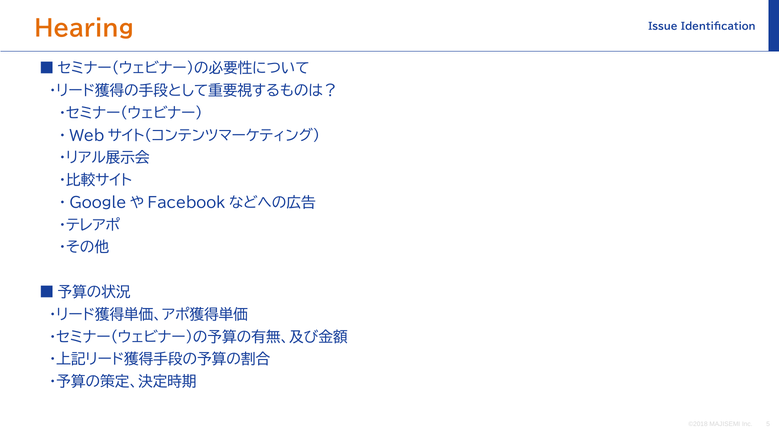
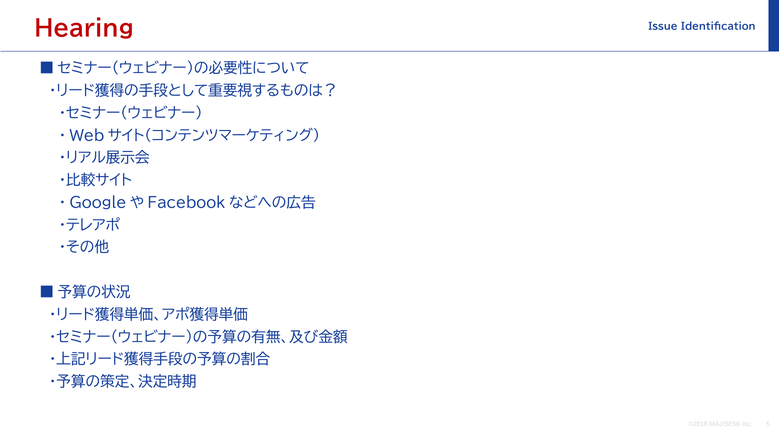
Hearing colour: orange -> red (84, 29)
